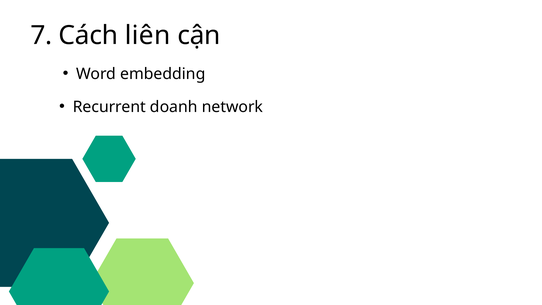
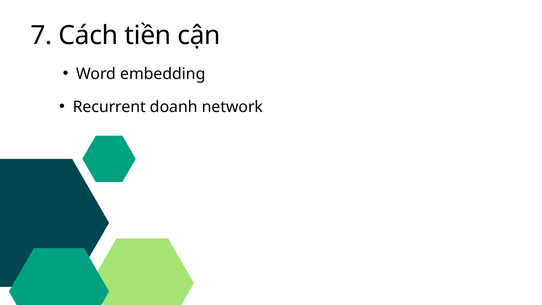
liên: liên -> tiền (148, 35)
